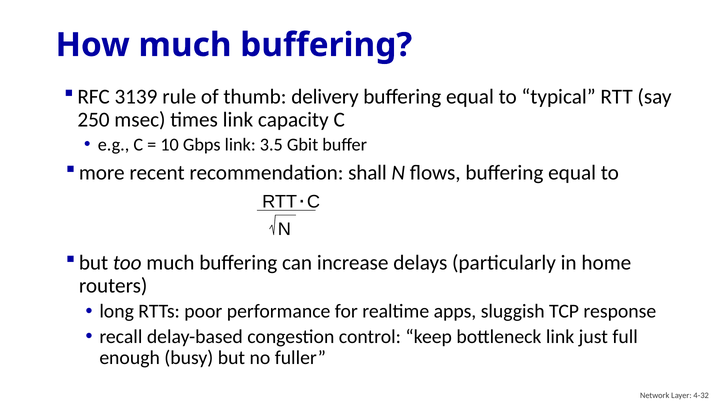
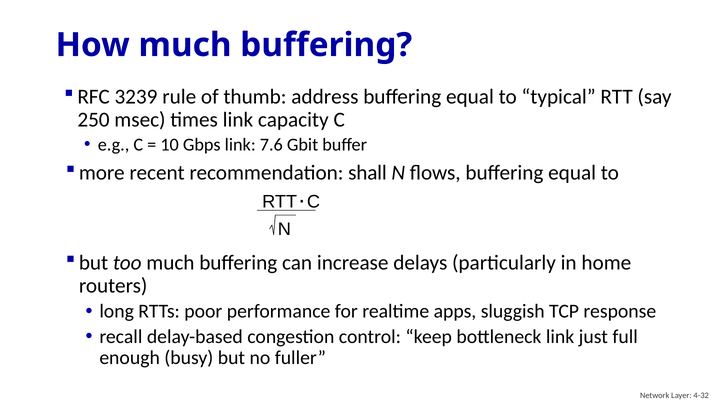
3139: 3139 -> 3239 (136, 97)
delivery: delivery -> address (325, 97)
3.5: 3.5 -> 7.6 (271, 145)
